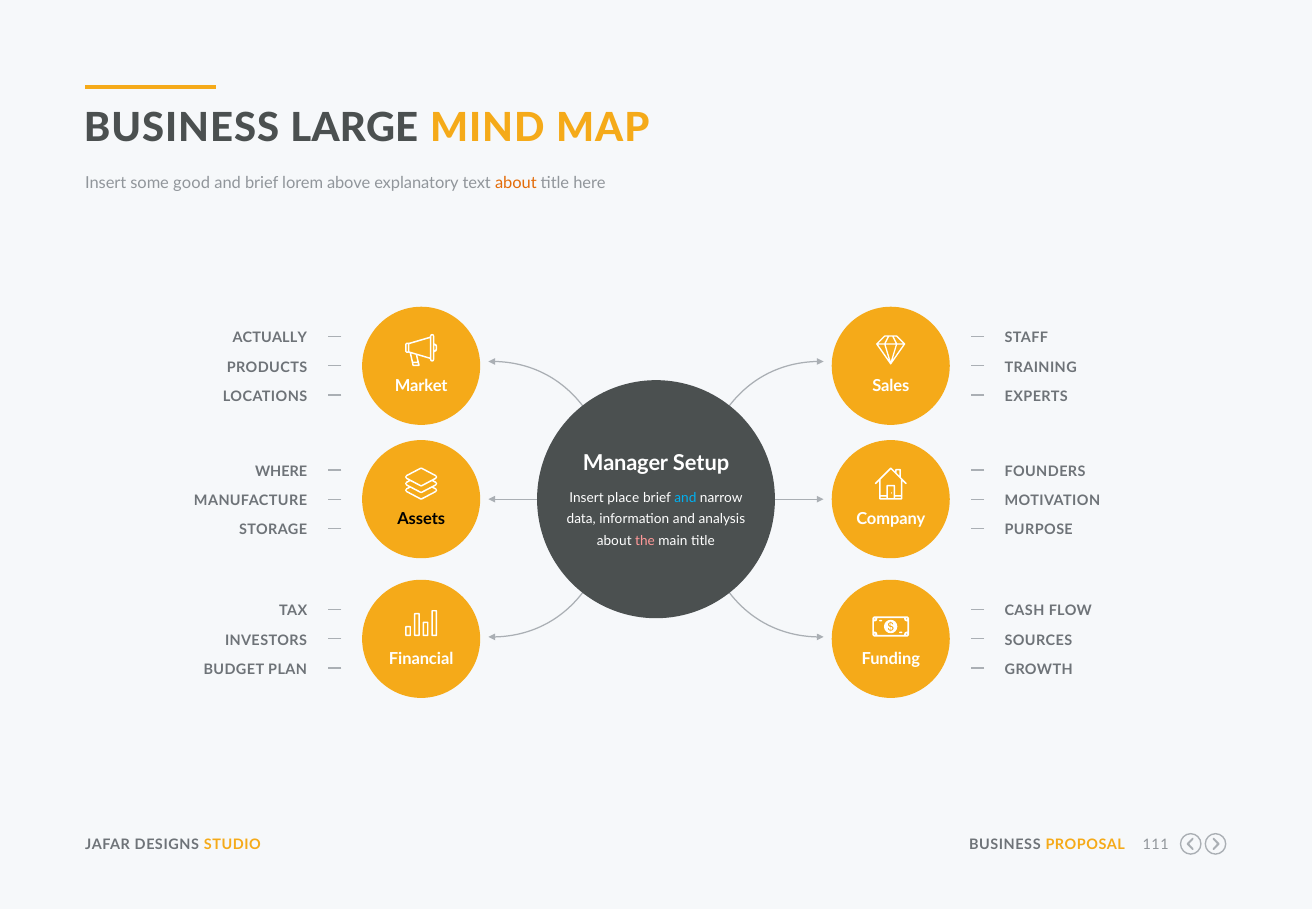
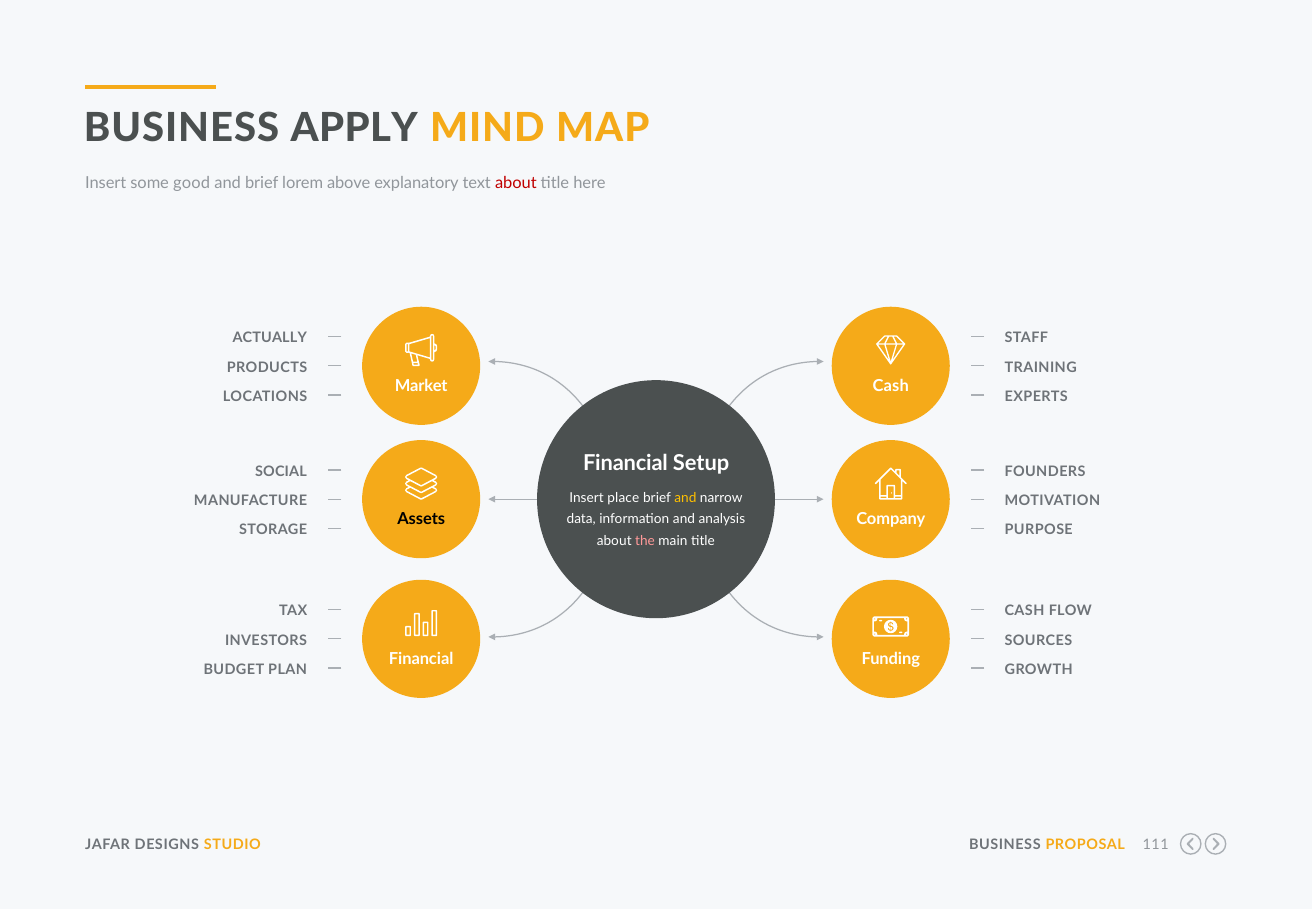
LARGE: LARGE -> APPLY (354, 129)
about colour: orange -> red (516, 183)
Sales: Sales -> Cash (891, 386)
Manager: Manager -> Financial (625, 463)
WHERE: WHERE -> SOCIAL (281, 471)
and colour: light blue -> yellow (685, 498)
